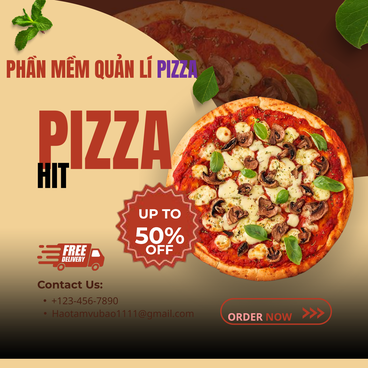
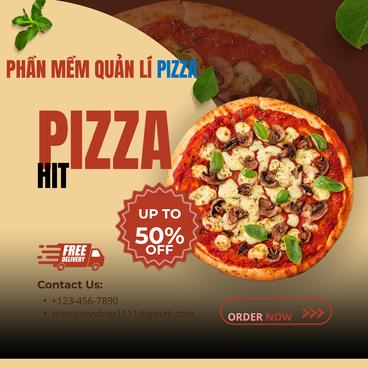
PIZZA colour: purple -> blue (177, 71)
